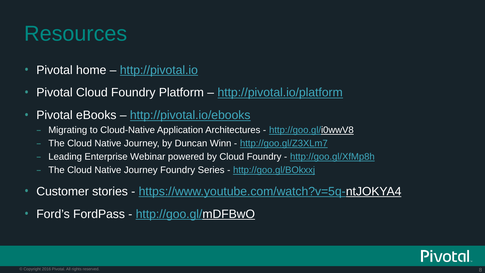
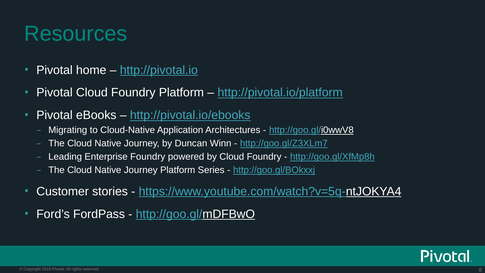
Enterprise Webinar: Webinar -> Foundry (148, 157)
Journey Foundry: Foundry -> Platform (178, 170)
